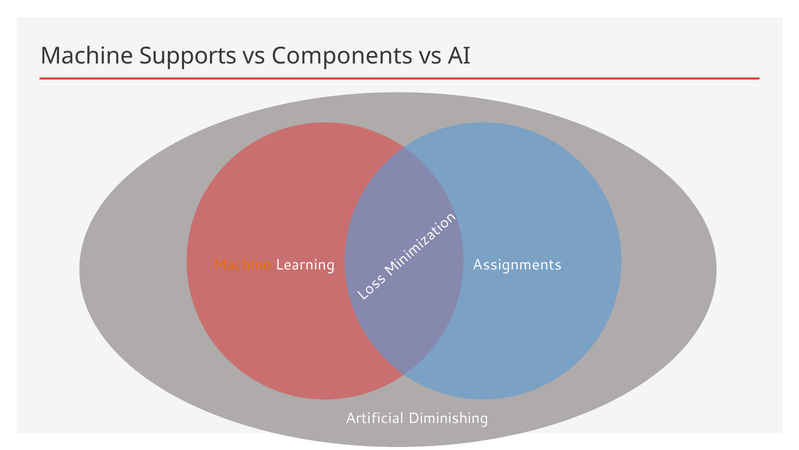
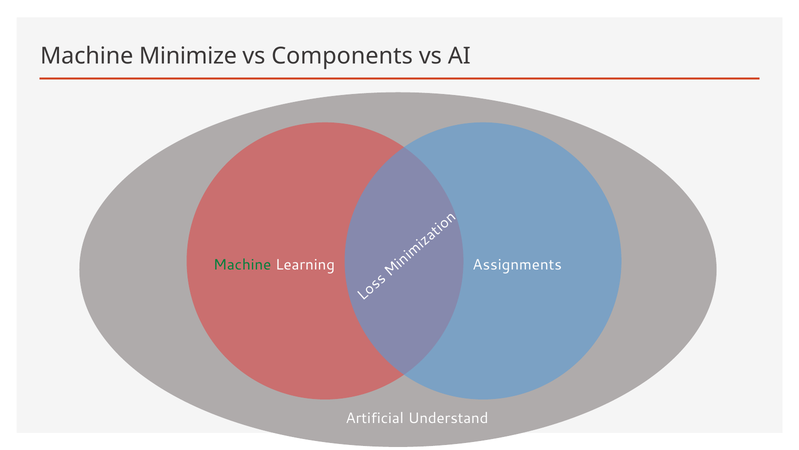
Supports: Supports -> Minimize (188, 56)
Machine colour: orange -> green (242, 265)
Diminishing: Diminishing -> Understand (448, 418)
